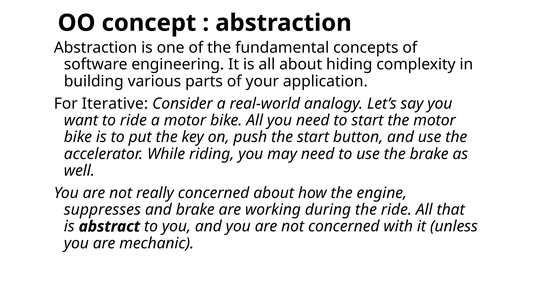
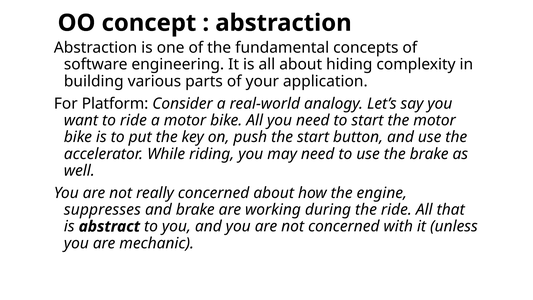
Iterative: Iterative -> Platform (115, 103)
